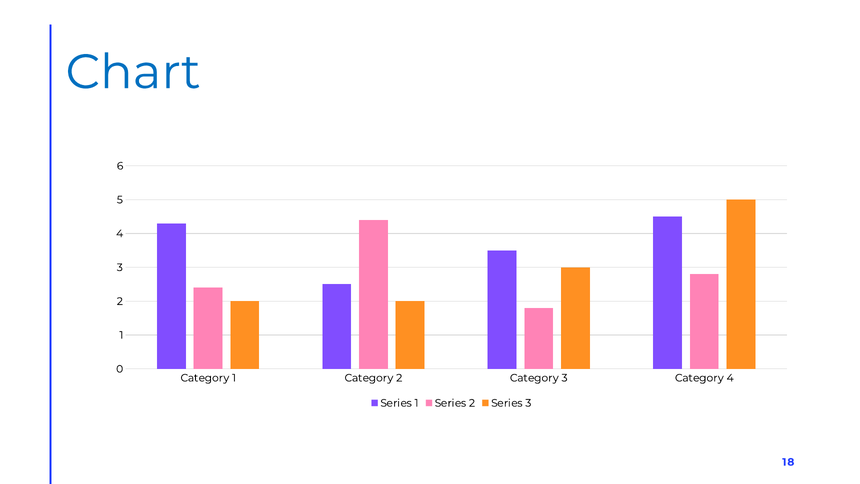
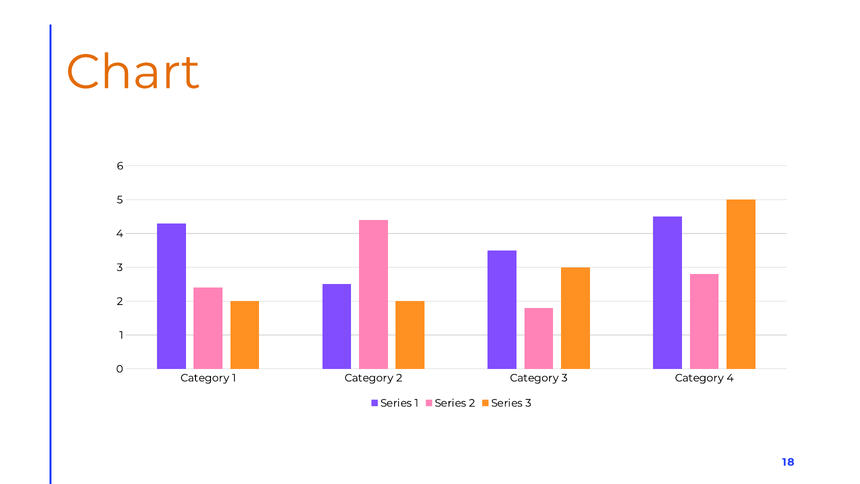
Chart colour: blue -> orange (133, 72)
